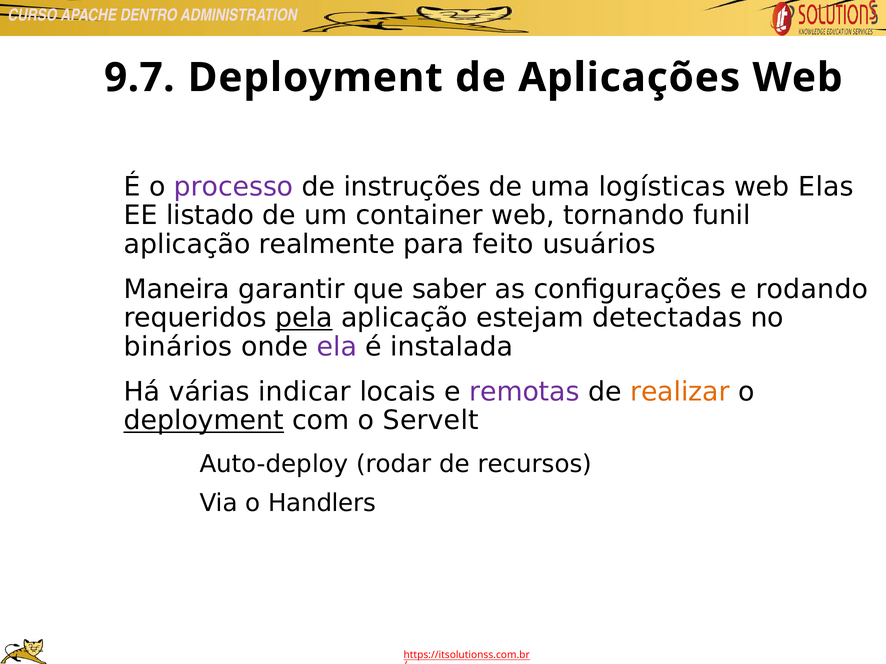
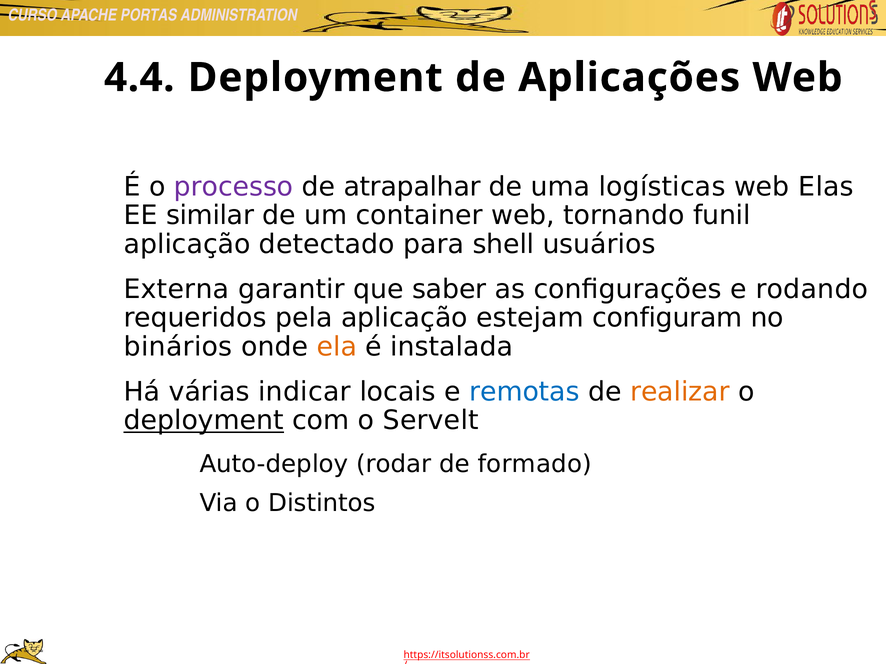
DENTRO: DENTRO -> PORTAS (149, 15)
9.7: 9.7 -> 4.4 (139, 78)
instruções: instruções -> atrapalhar (412, 187)
listado: listado -> similar (210, 216)
realmente: realmente -> detectado (327, 245)
feito: feito -> shell (503, 245)
Maneira: Maneira -> Externa (177, 289)
pela underline: present -> none (304, 318)
detectadas: detectadas -> configuram (667, 318)
ela colour: purple -> orange (337, 347)
remotas colour: purple -> blue (524, 392)
recursos: recursos -> formado (535, 464)
Handlers: Handlers -> Distintos (322, 504)
